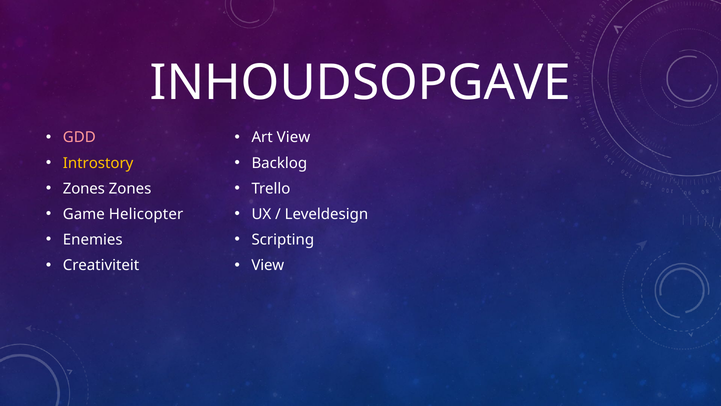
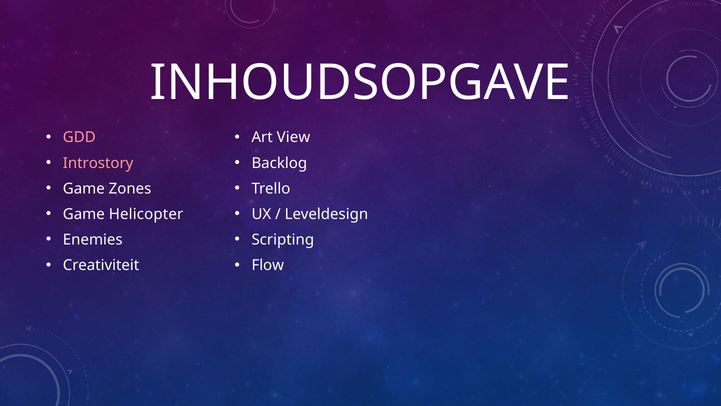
Introstory colour: yellow -> pink (98, 163)
Zones: Zones -> Game (84, 188)
View: View -> Flow (268, 265)
